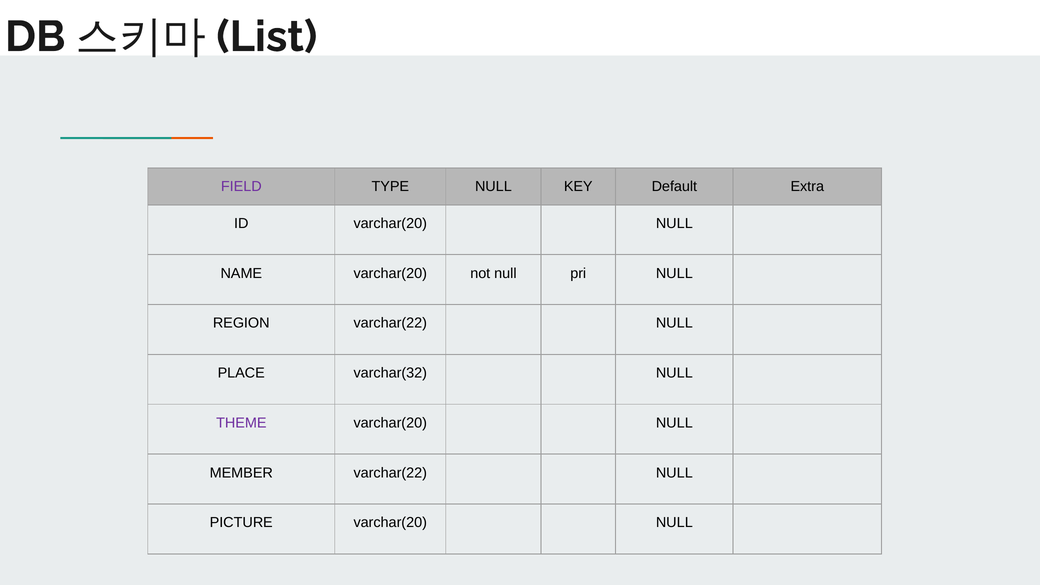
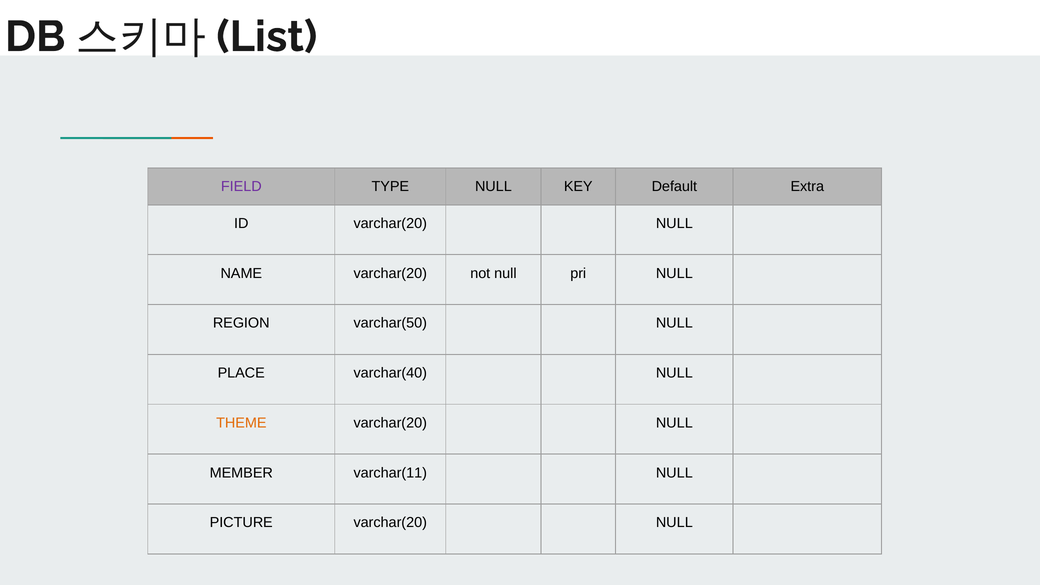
REGION varchar(22: varchar(22 -> varchar(50 (390, 323)
varchar(32: varchar(32 -> varchar(40 (390, 373)
THEME colour: purple -> orange (241, 423)
MEMBER varchar(22: varchar(22 -> varchar(11 (390, 473)
